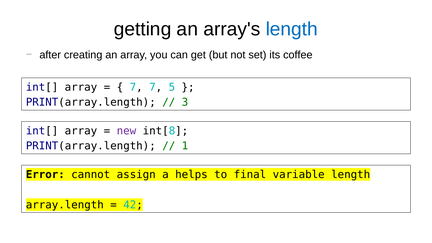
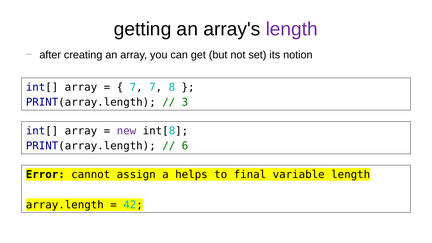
length colour: blue -> purple (292, 29)
coffee: coffee -> notion (298, 55)
5: 5 -> 8 (172, 87)
1: 1 -> 6 (185, 146)
